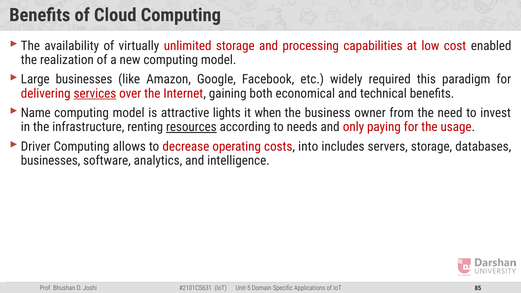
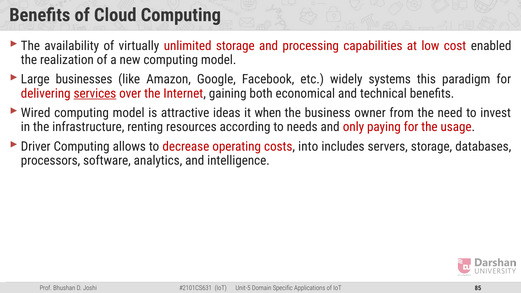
required: required -> systems (390, 79)
Name: Name -> Wired (36, 113)
lights: lights -> ideas (227, 113)
resources underline: present -> none (191, 127)
businesses: businesses -> processors (50, 161)
